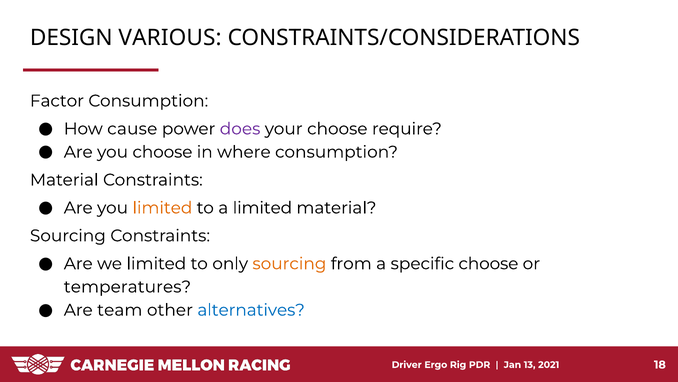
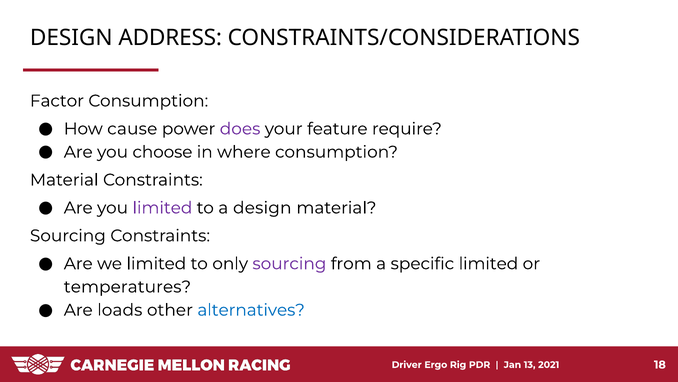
VARIOUS: VARIOUS -> ADDRESS (170, 38)
your choose: choose -> feature (337, 129)
limited colour: orange -> purple (162, 208)
a limited: limited -> design (262, 208)
sourcing colour: orange -> purple (289, 263)
specific choose: choose -> limited (488, 263)
team: team -> loads (120, 310)
